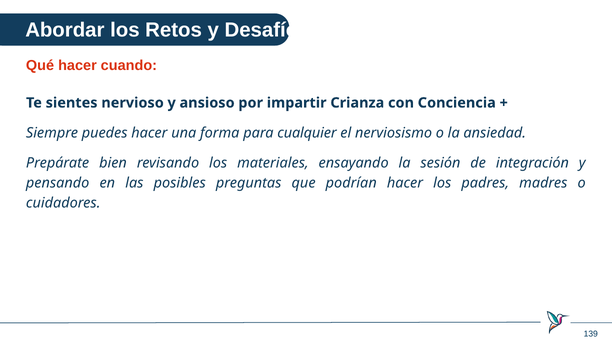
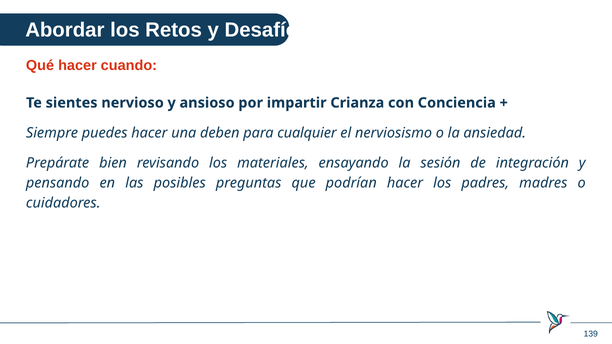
forma: forma -> deben (220, 133)
